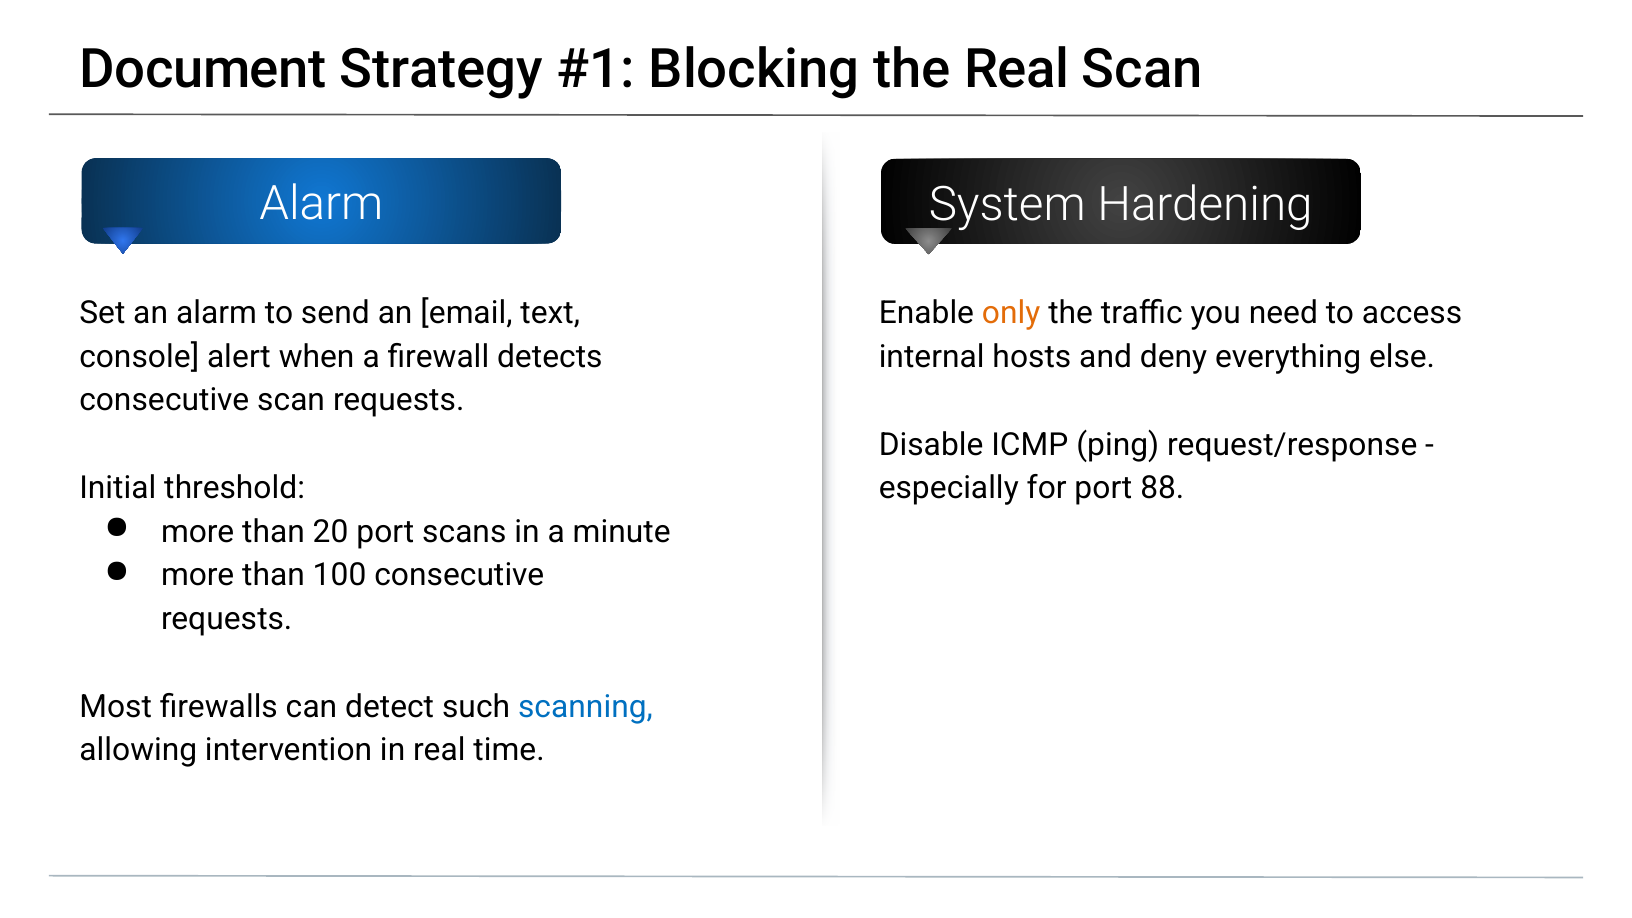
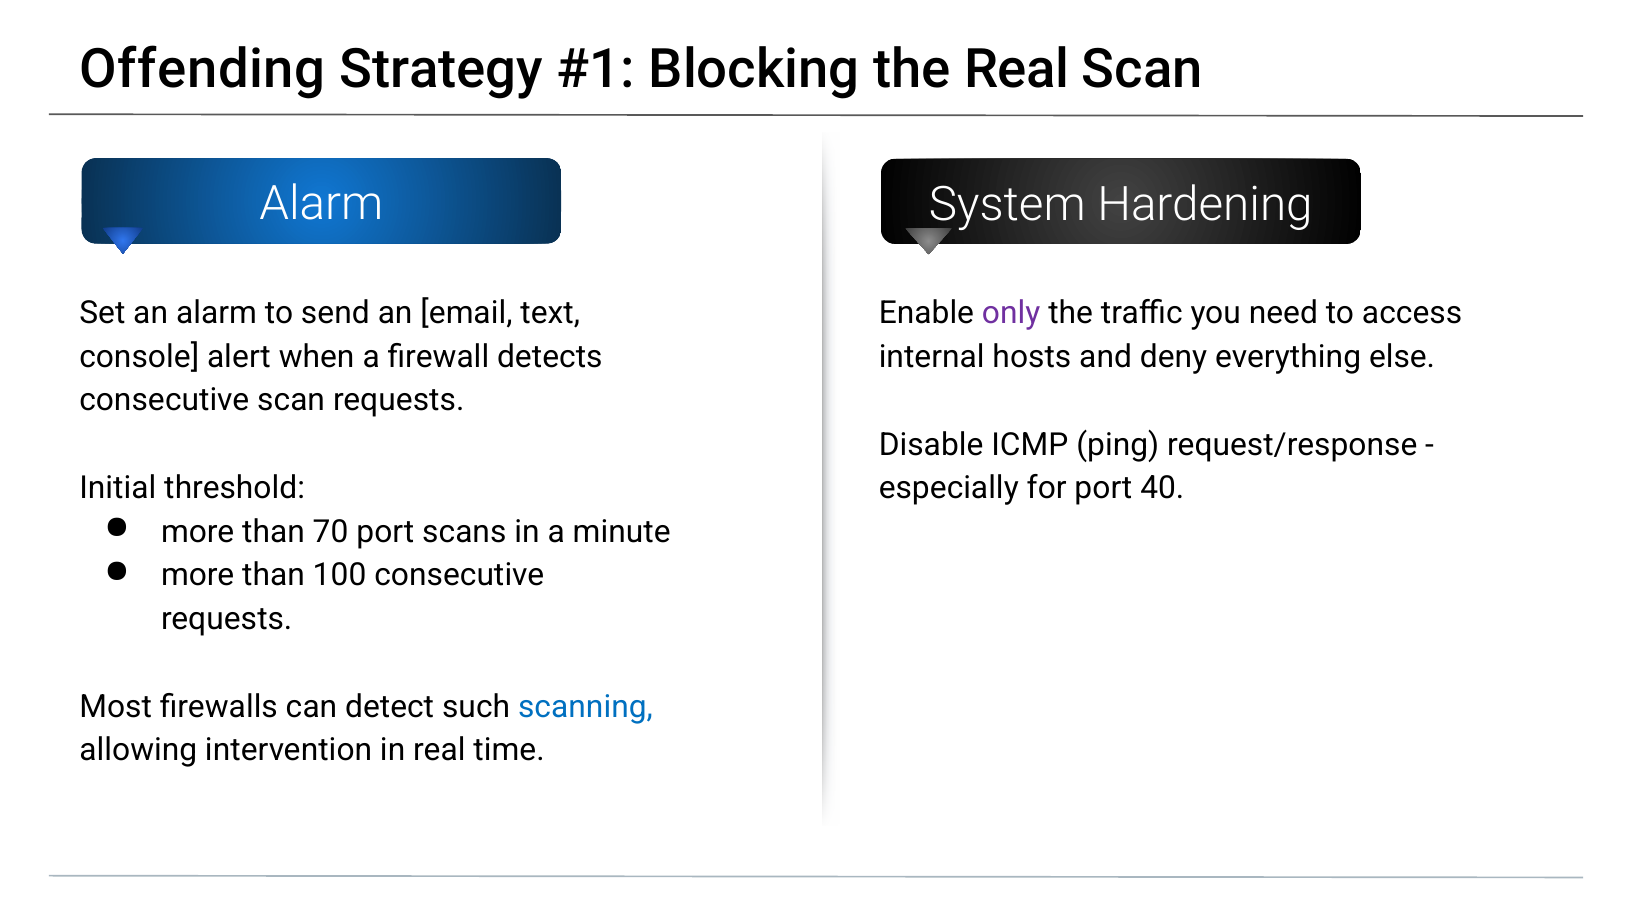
Document: Document -> Offending (203, 69)
only colour: orange -> purple (1011, 313)
88: 88 -> 40 (1162, 488)
20: 20 -> 70 (331, 532)
